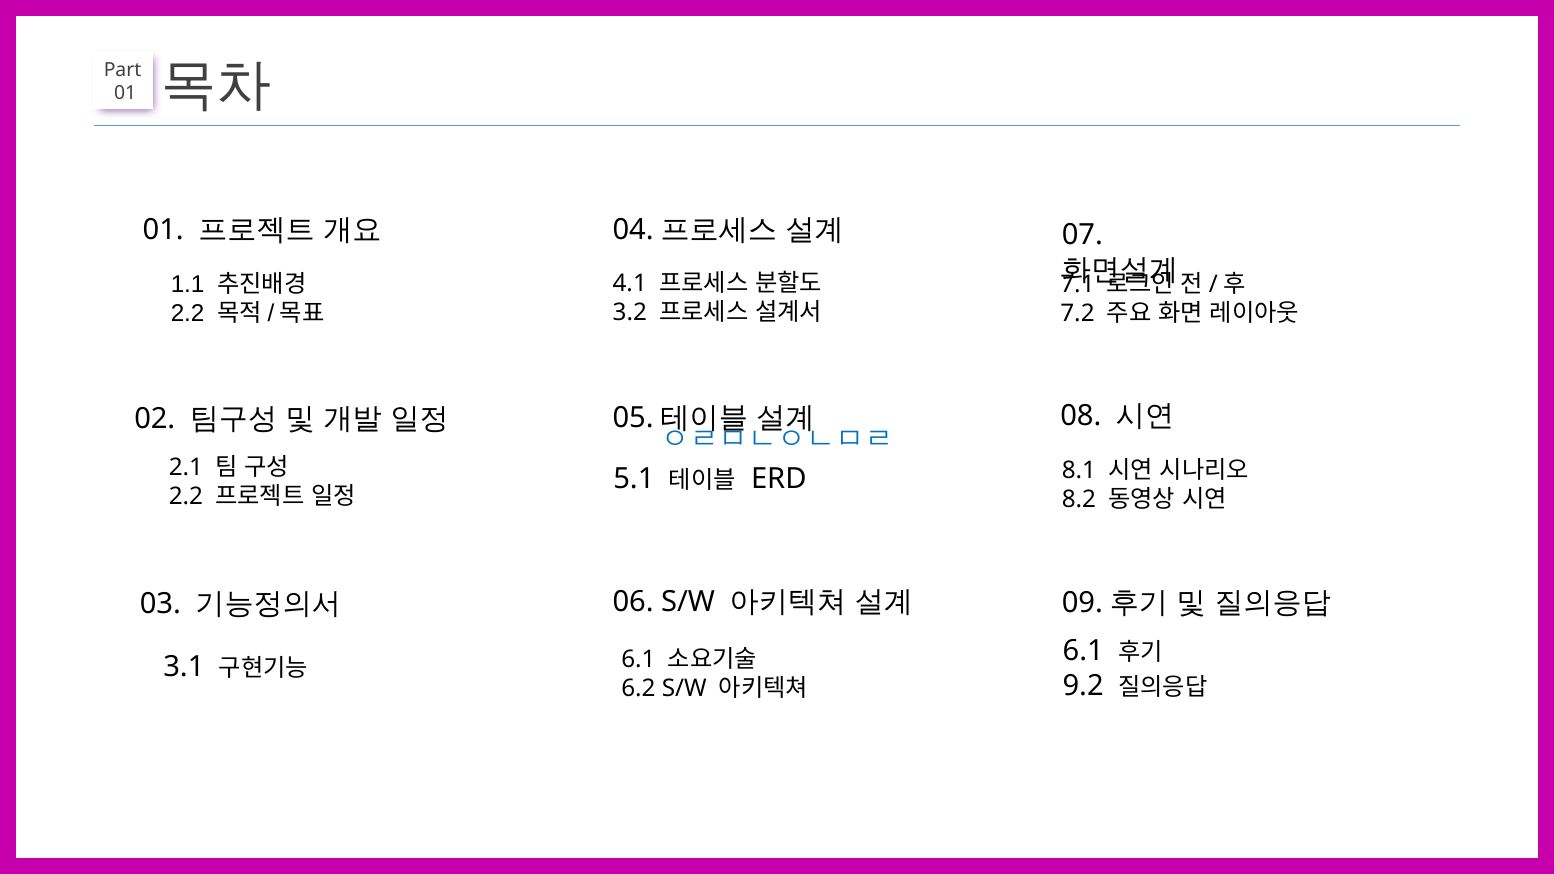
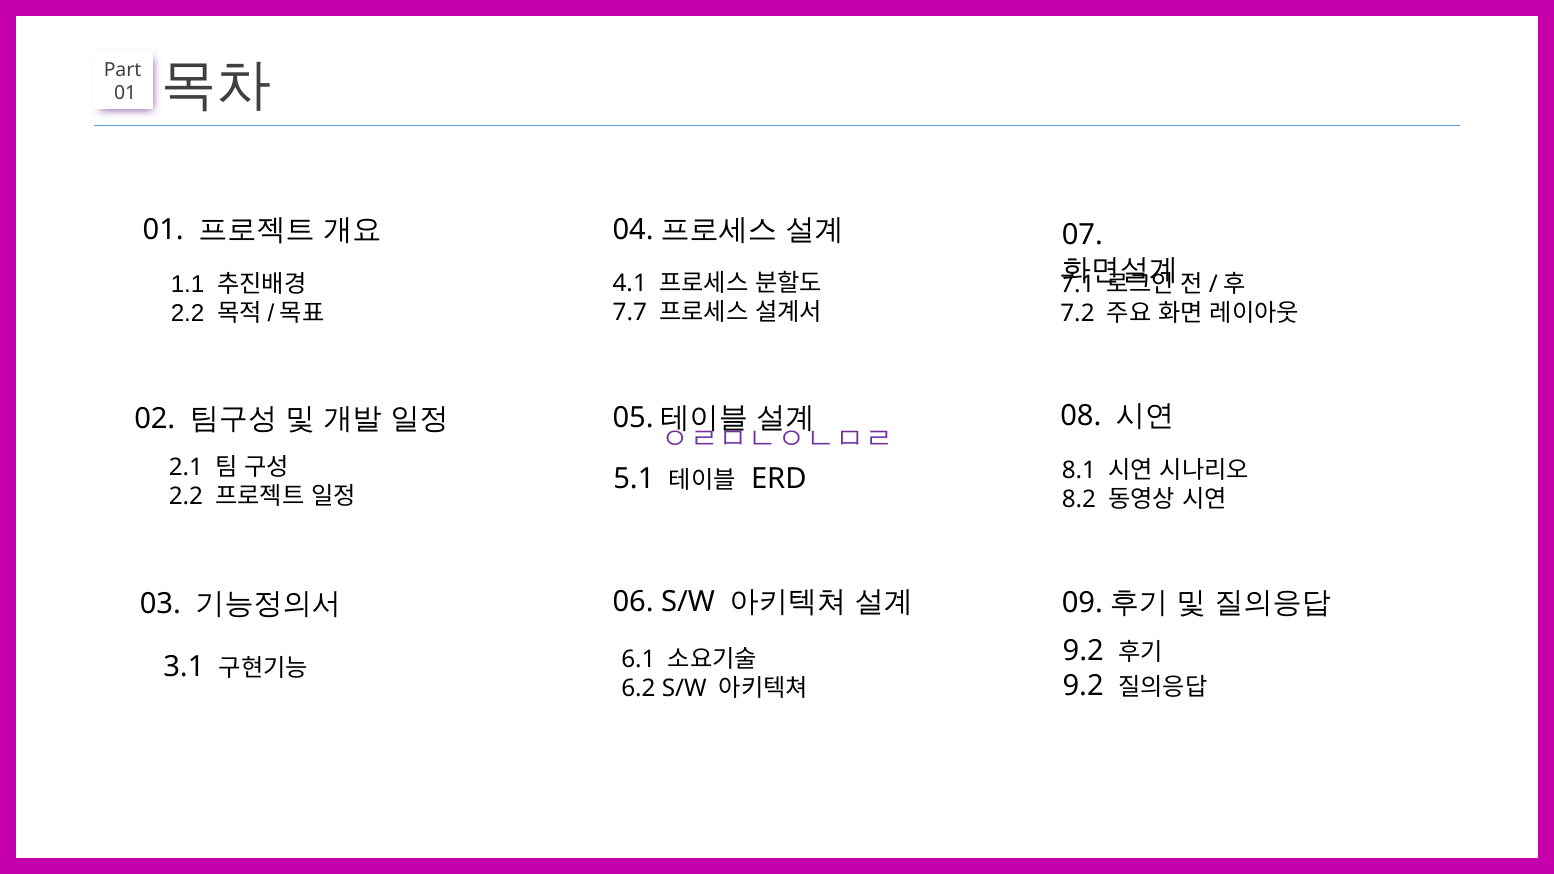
3.2: 3.2 -> 7.7 (630, 312)
ㅇㄹㅁㄴㅇㄴㅁㄹ colour: blue -> purple (777, 439)
6.1: 6.1 -> 9.2 (1083, 651)
